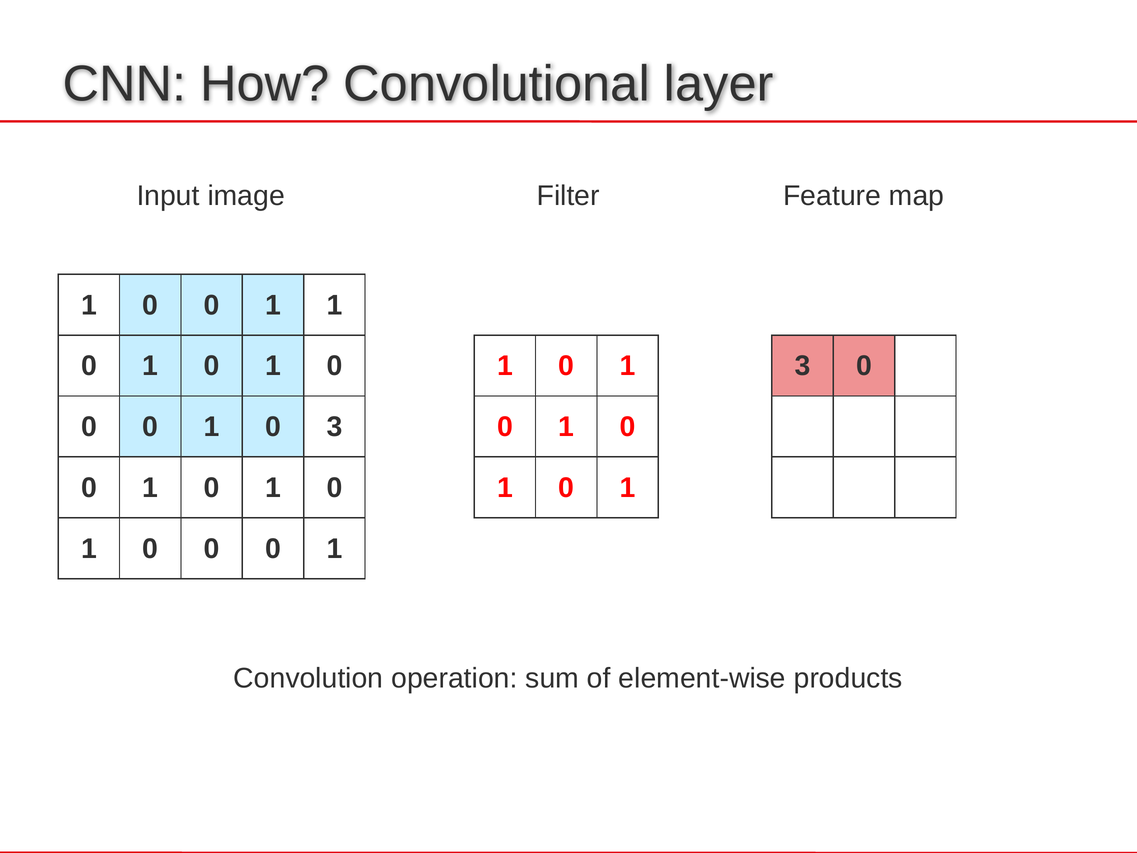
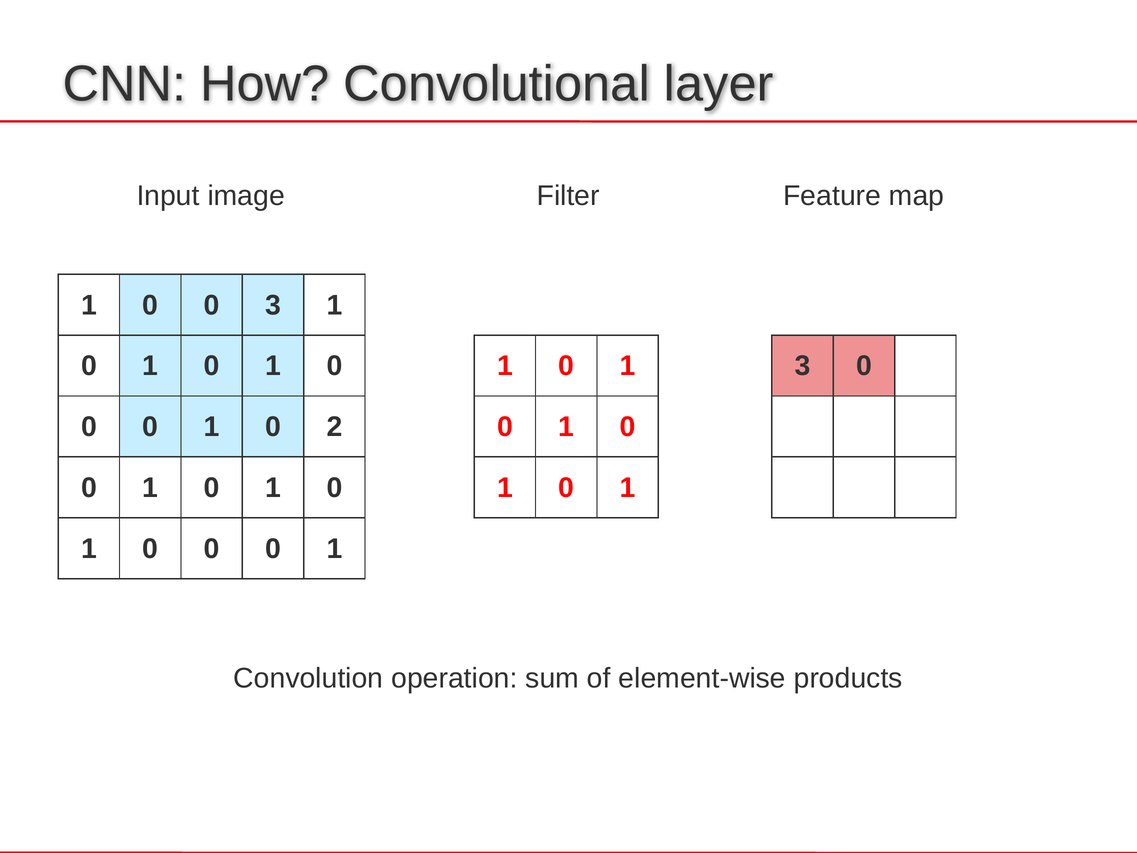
1 0 0 1: 1 -> 3 (273, 305)
3: 3 -> 2 (334, 427)
